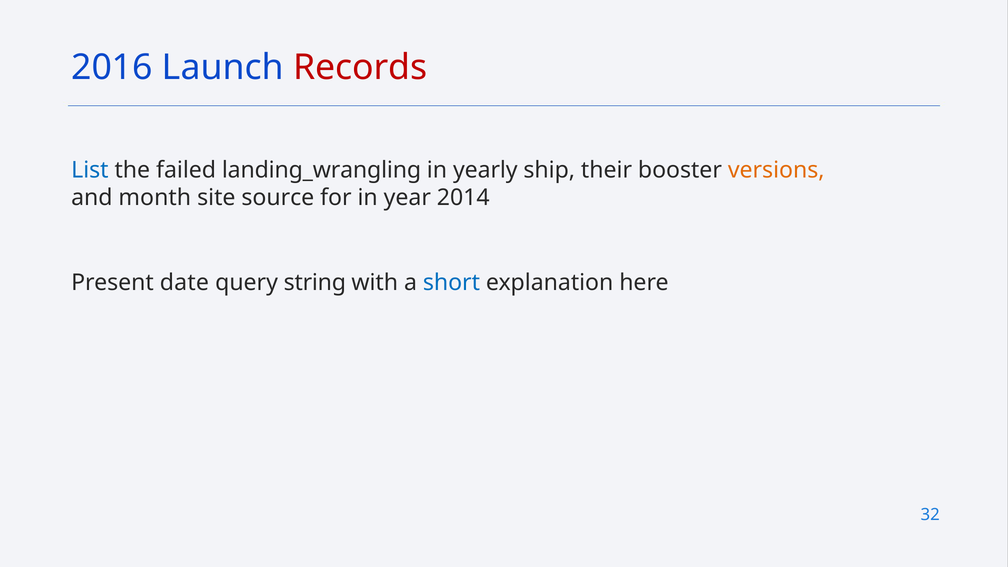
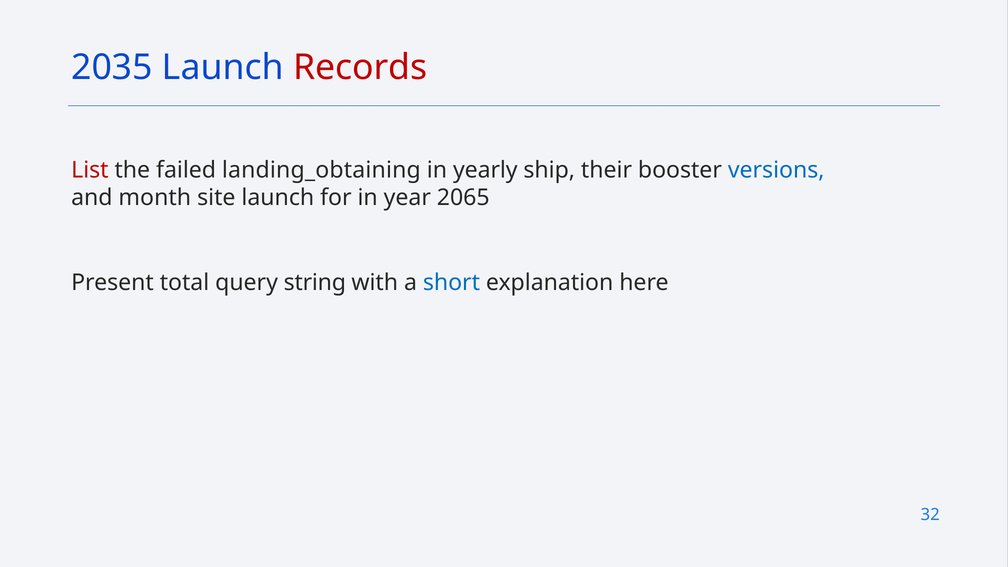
2016: 2016 -> 2035 (112, 67)
List colour: blue -> red (90, 170)
landing_wrangling: landing_wrangling -> landing_obtaining (321, 170)
versions colour: orange -> blue (776, 170)
site source: source -> launch (278, 198)
2014: 2014 -> 2065 (463, 198)
date: date -> total (185, 283)
